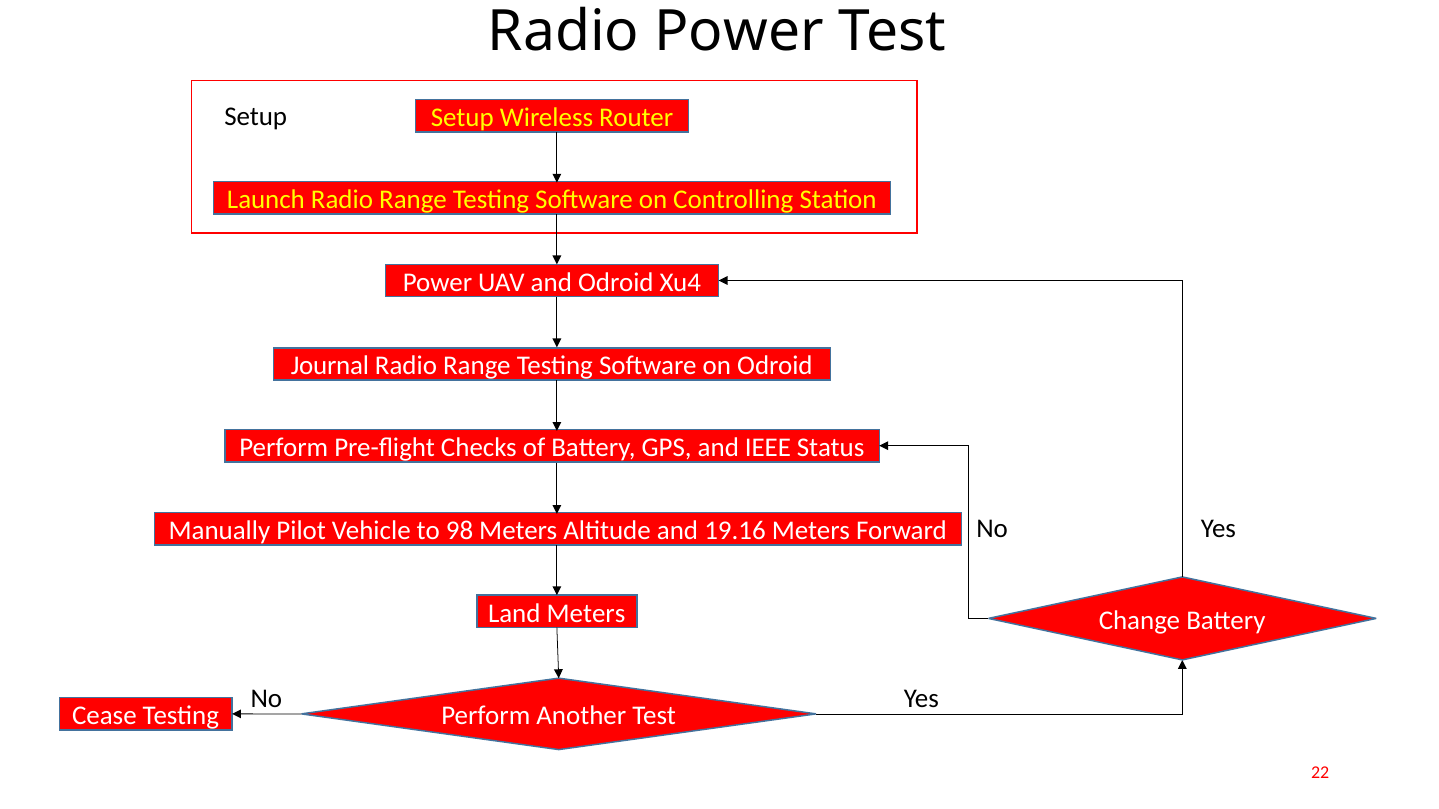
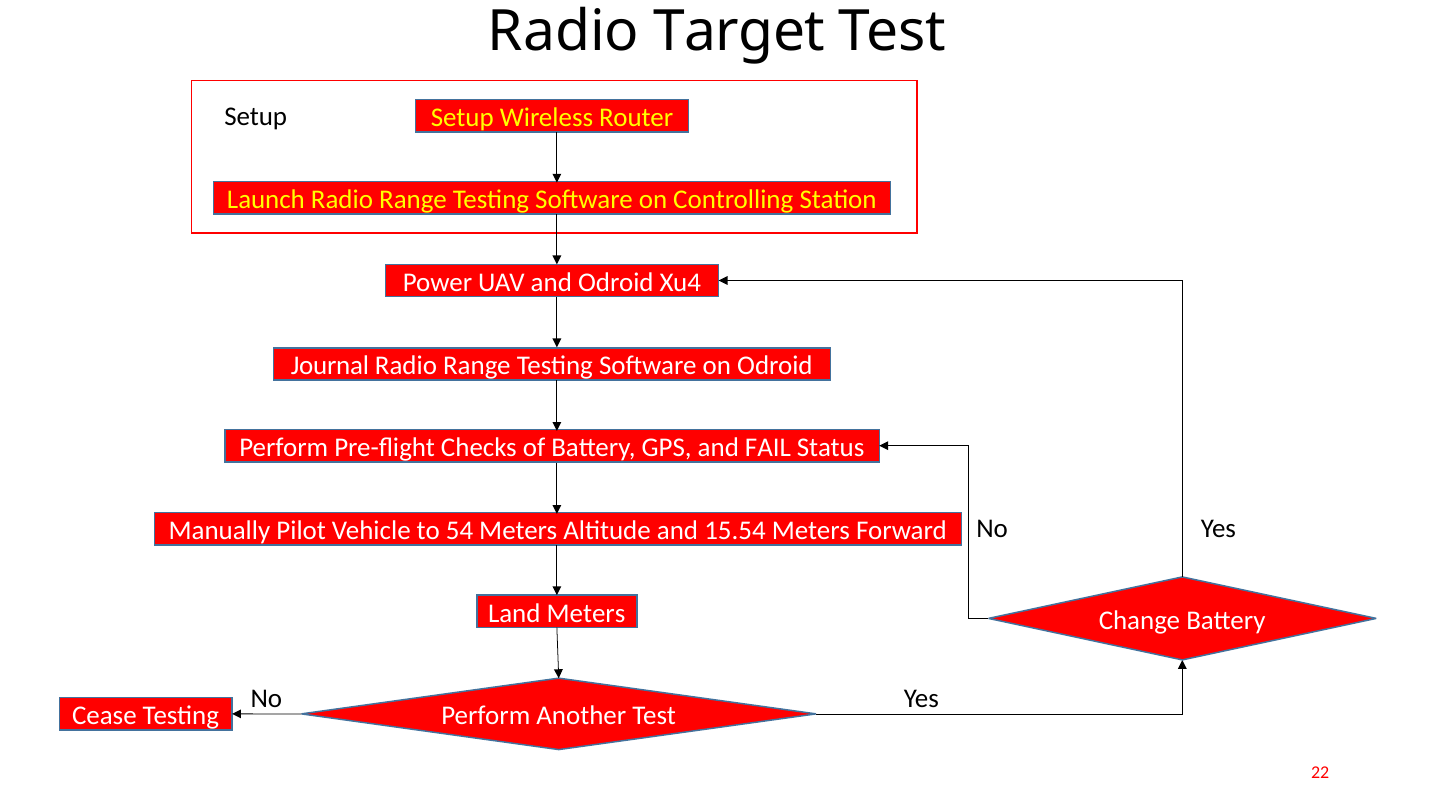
Radio Power: Power -> Target (739, 32)
IEEE: IEEE -> FAIL (768, 448)
98: 98 -> 54 (460, 531)
19.16: 19.16 -> 15.54 (735, 531)
